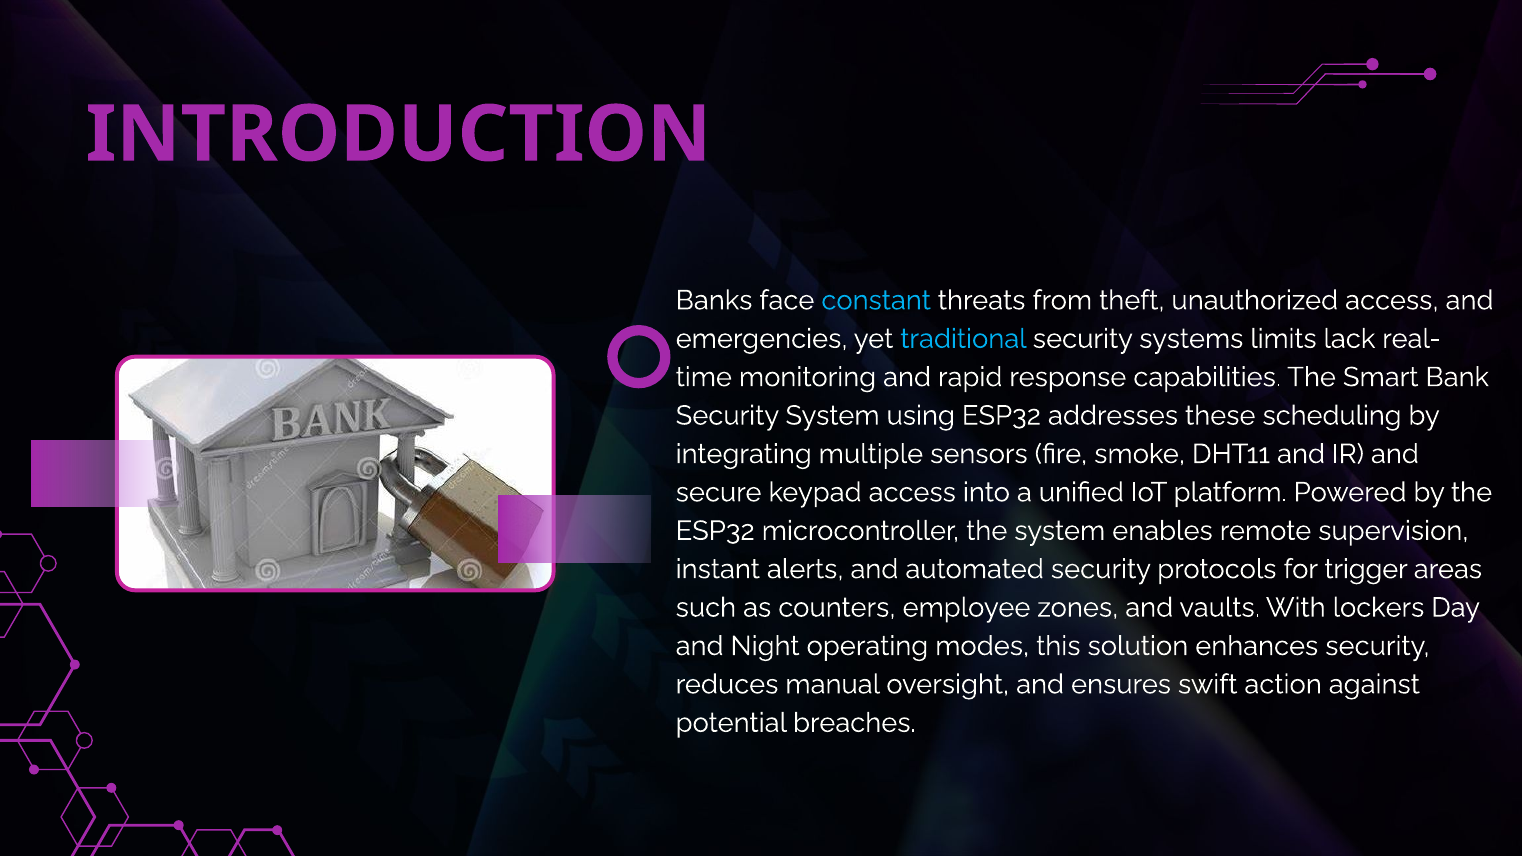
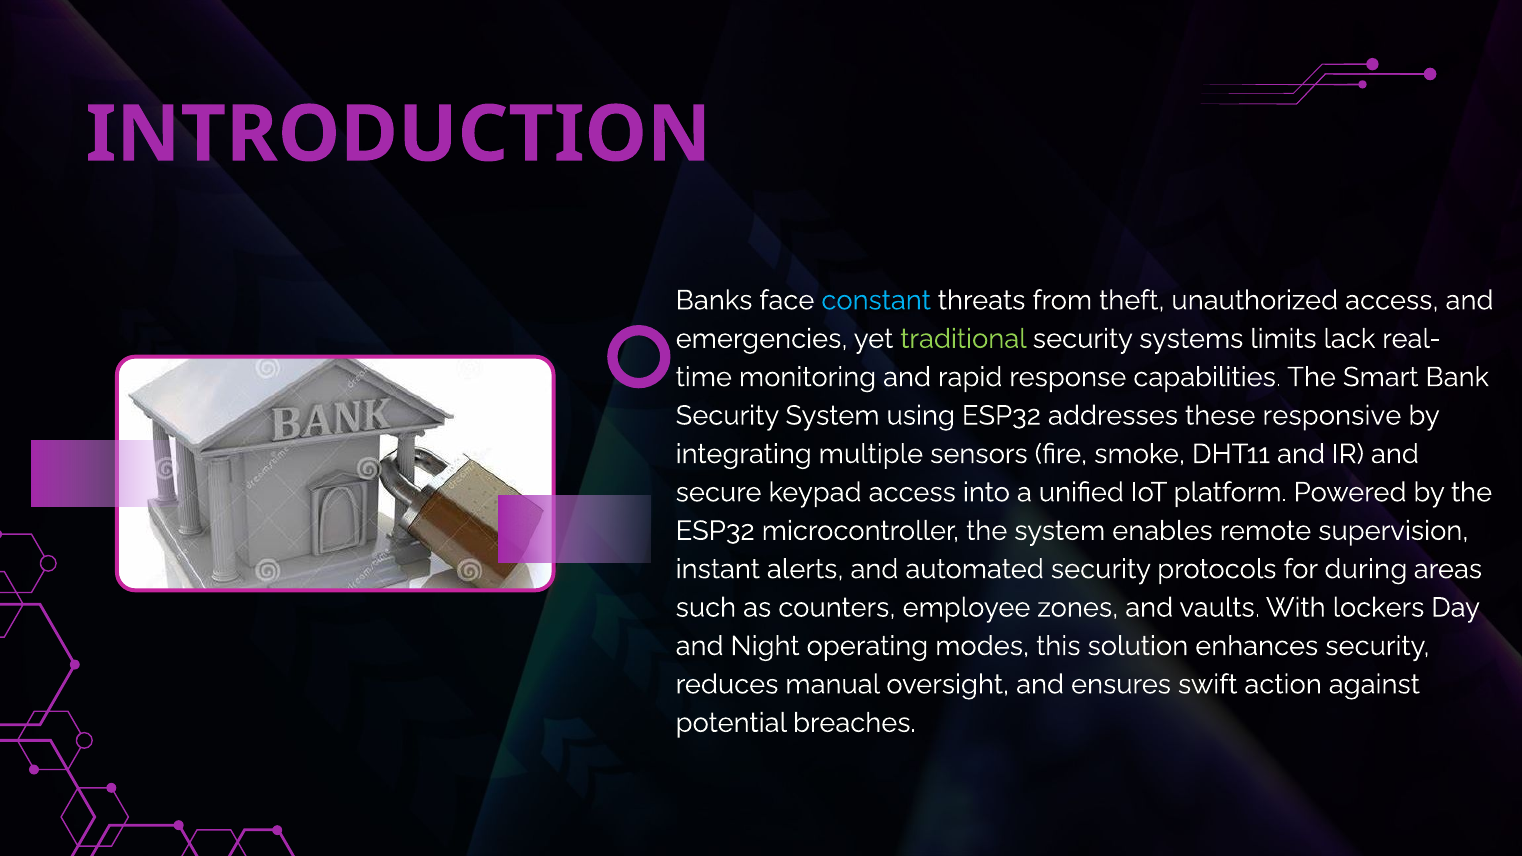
traditional colour: light blue -> light green (963, 339)
scheduling: scheduling -> responsive (1332, 416)
trigger: trigger -> during (1366, 569)
